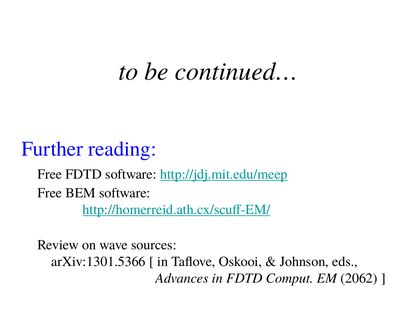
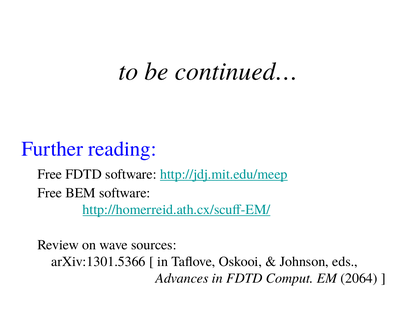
2062: 2062 -> 2064 (359, 278)
